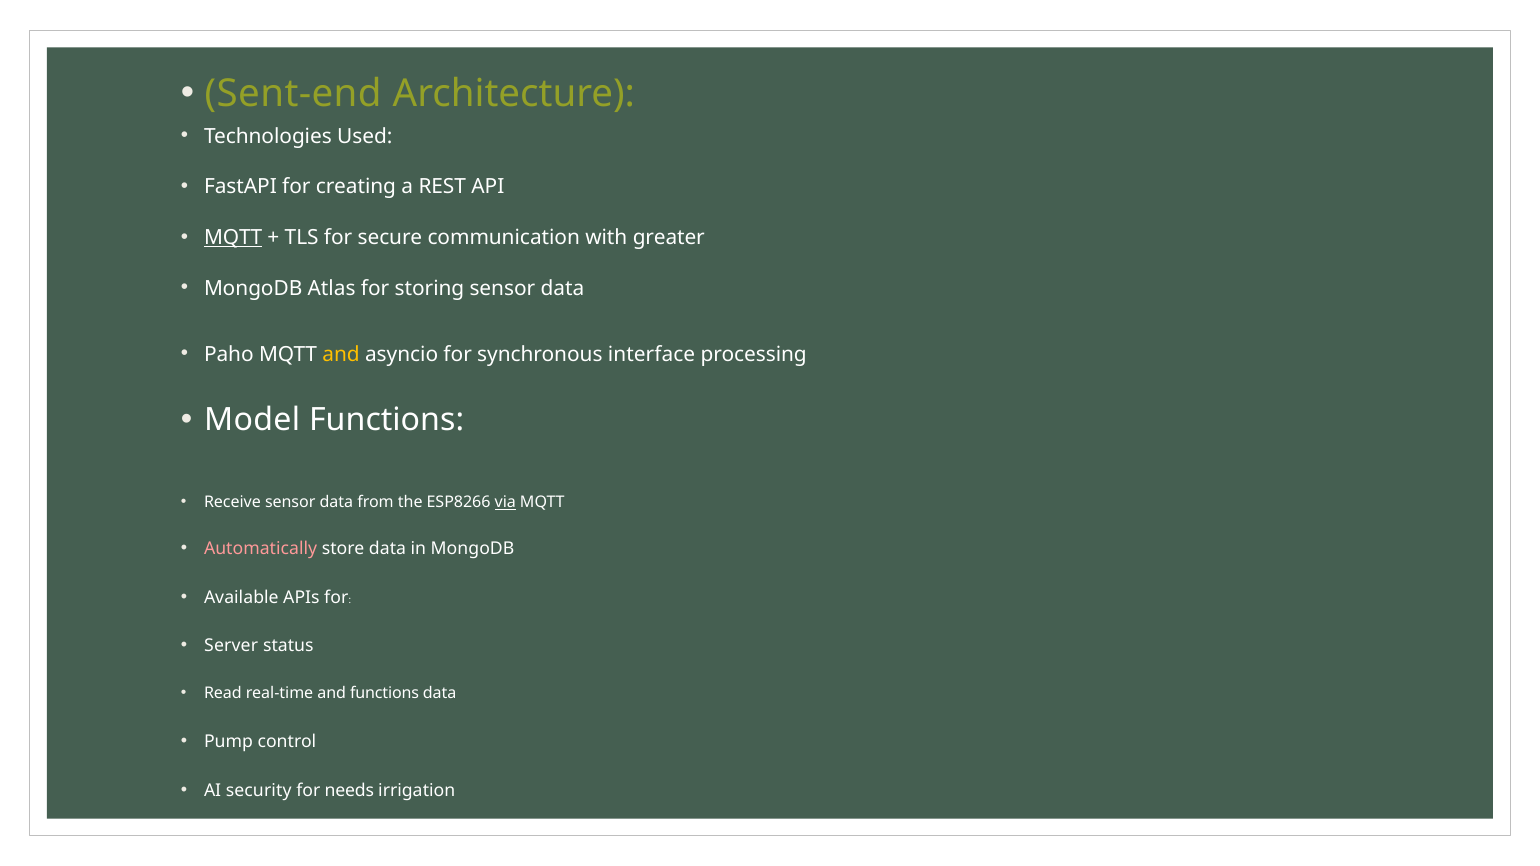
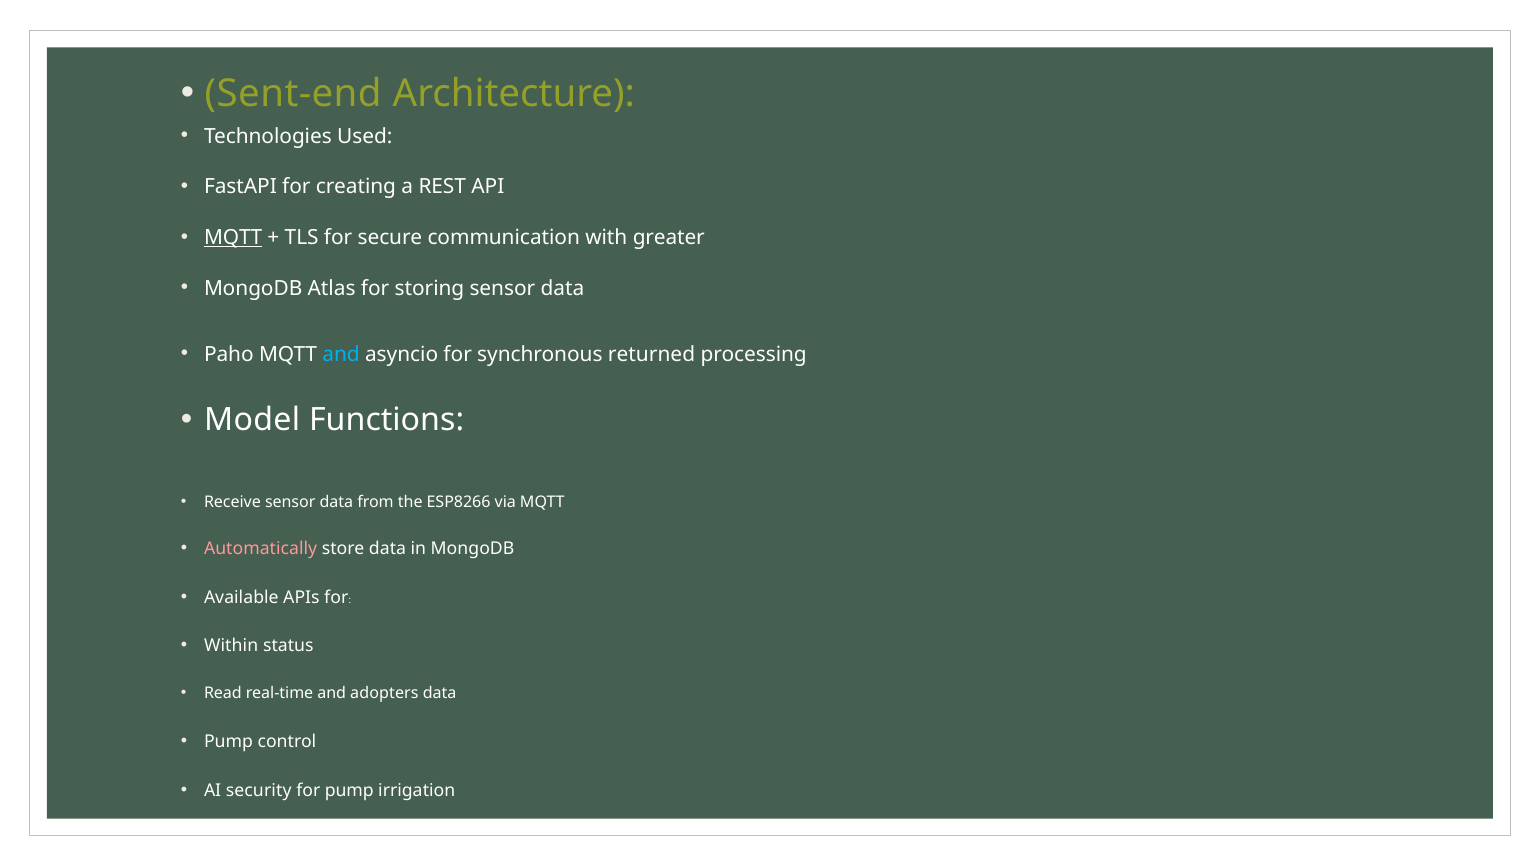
and colour: yellow -> light blue (341, 354)
interface: interface -> returned (652, 354)
via underline: present -> none (505, 503)
Server: Server -> Within (231, 646)
and functions: functions -> adopters (384, 694)
for needs: needs -> pump (349, 790)
